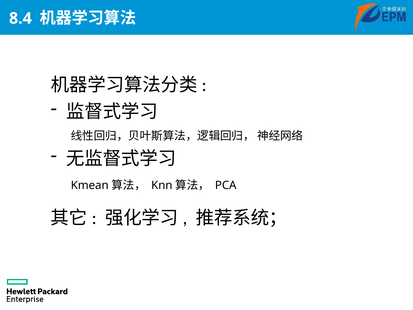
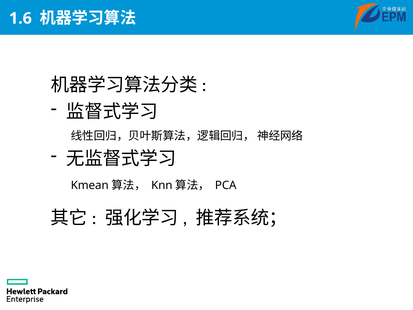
8.4: 8.4 -> 1.6 (20, 18)
